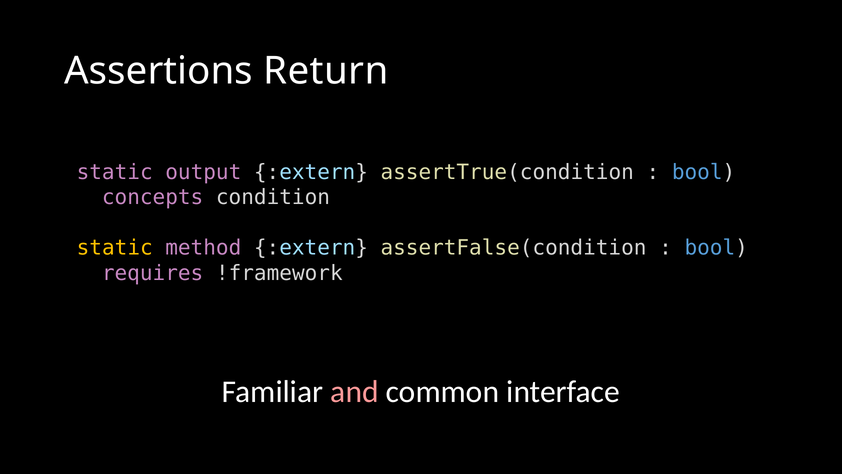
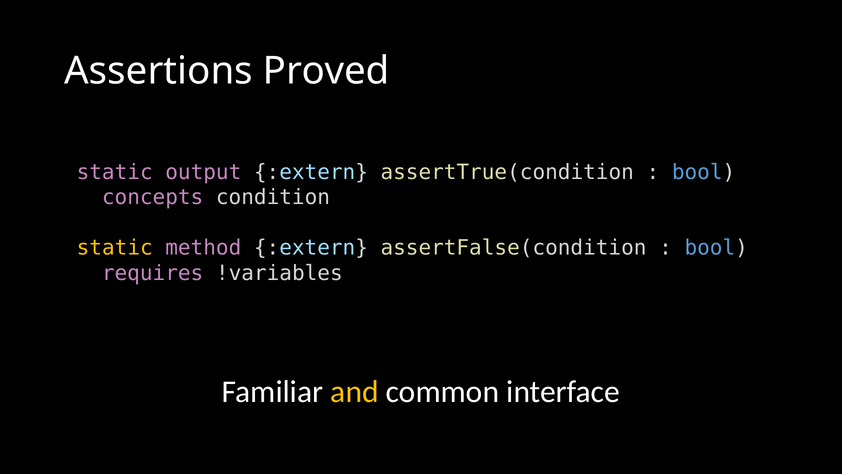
Return: Return -> Proved (326, 71)
!framework: !framework -> !variables (279, 273)
and colour: pink -> yellow (355, 392)
